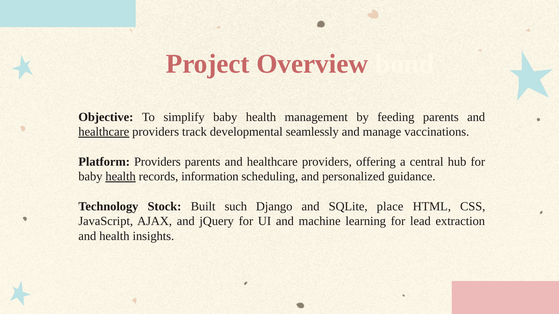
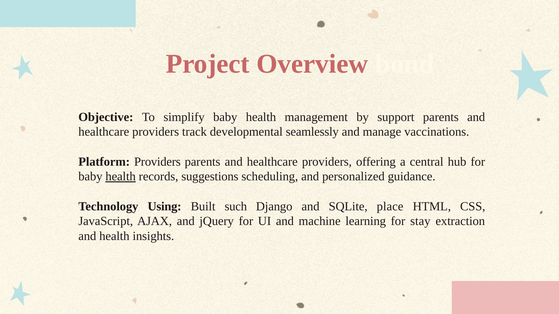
feeding: feeding -> support (396, 117)
healthcare underline: present -> none (104, 132)
information: information -> suggestions (210, 177)
Stock: Stock -> Using (165, 207)
lead: lead -> stay (420, 221)
